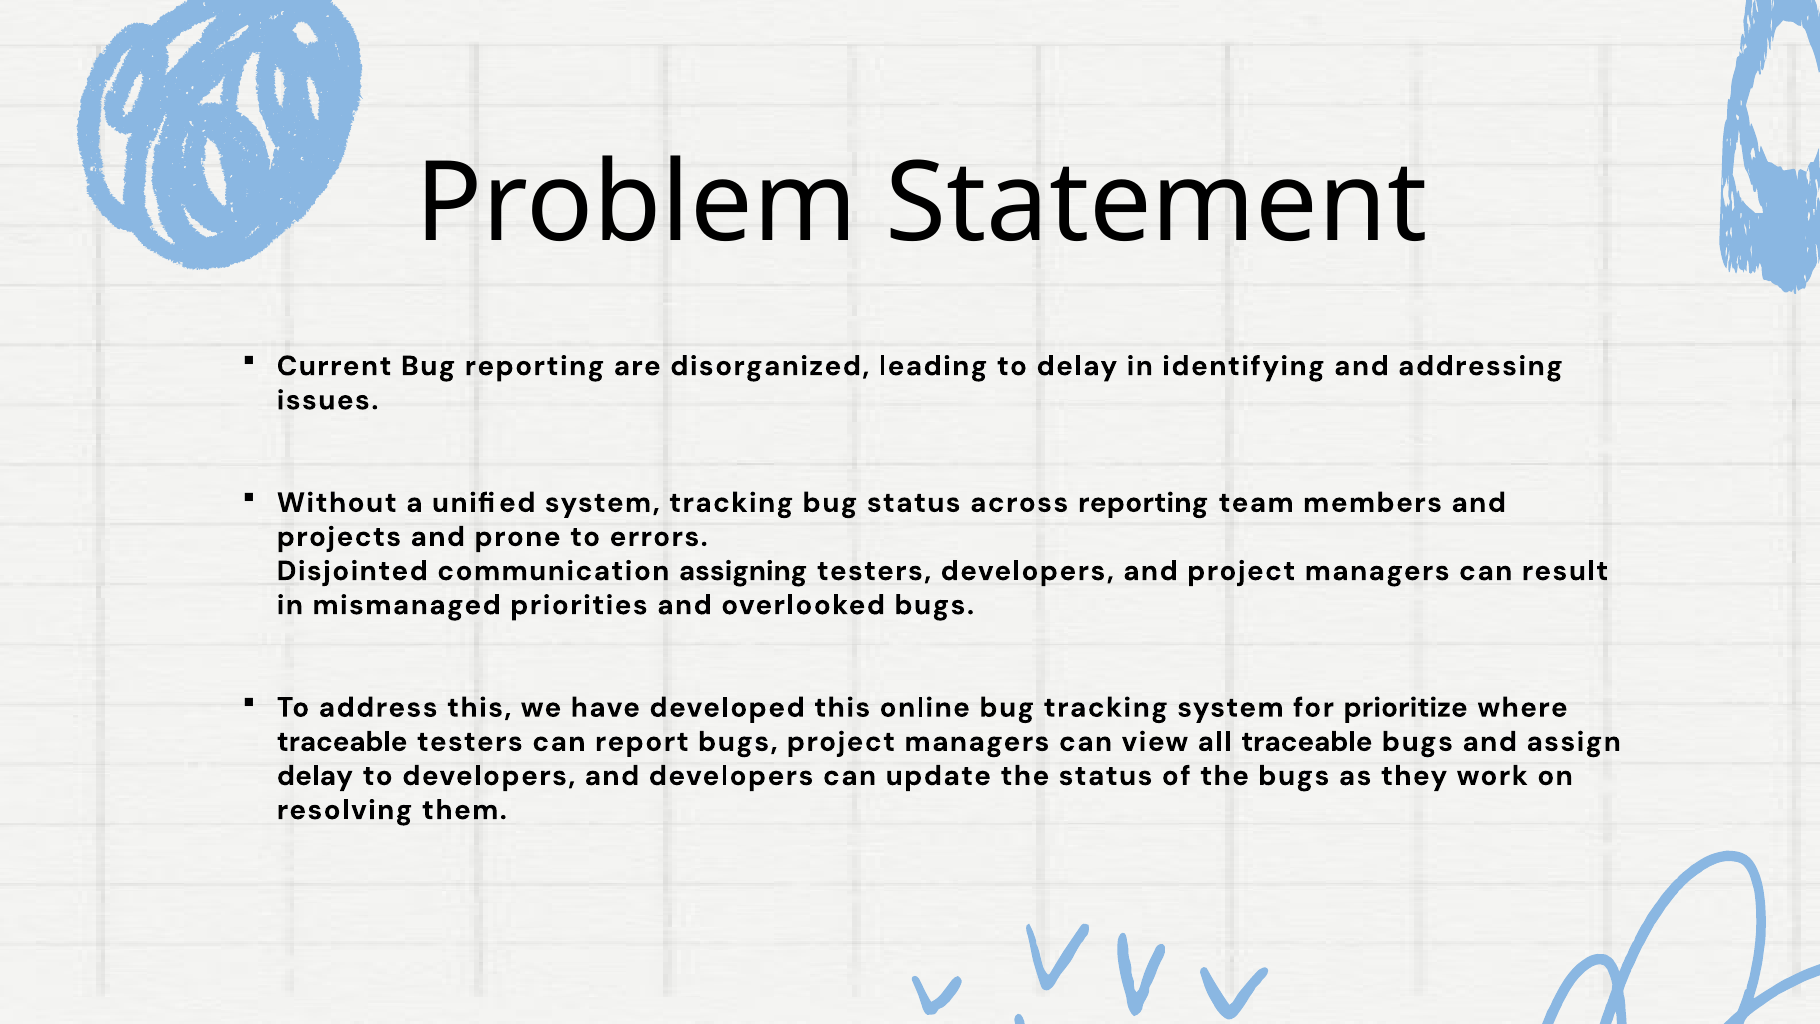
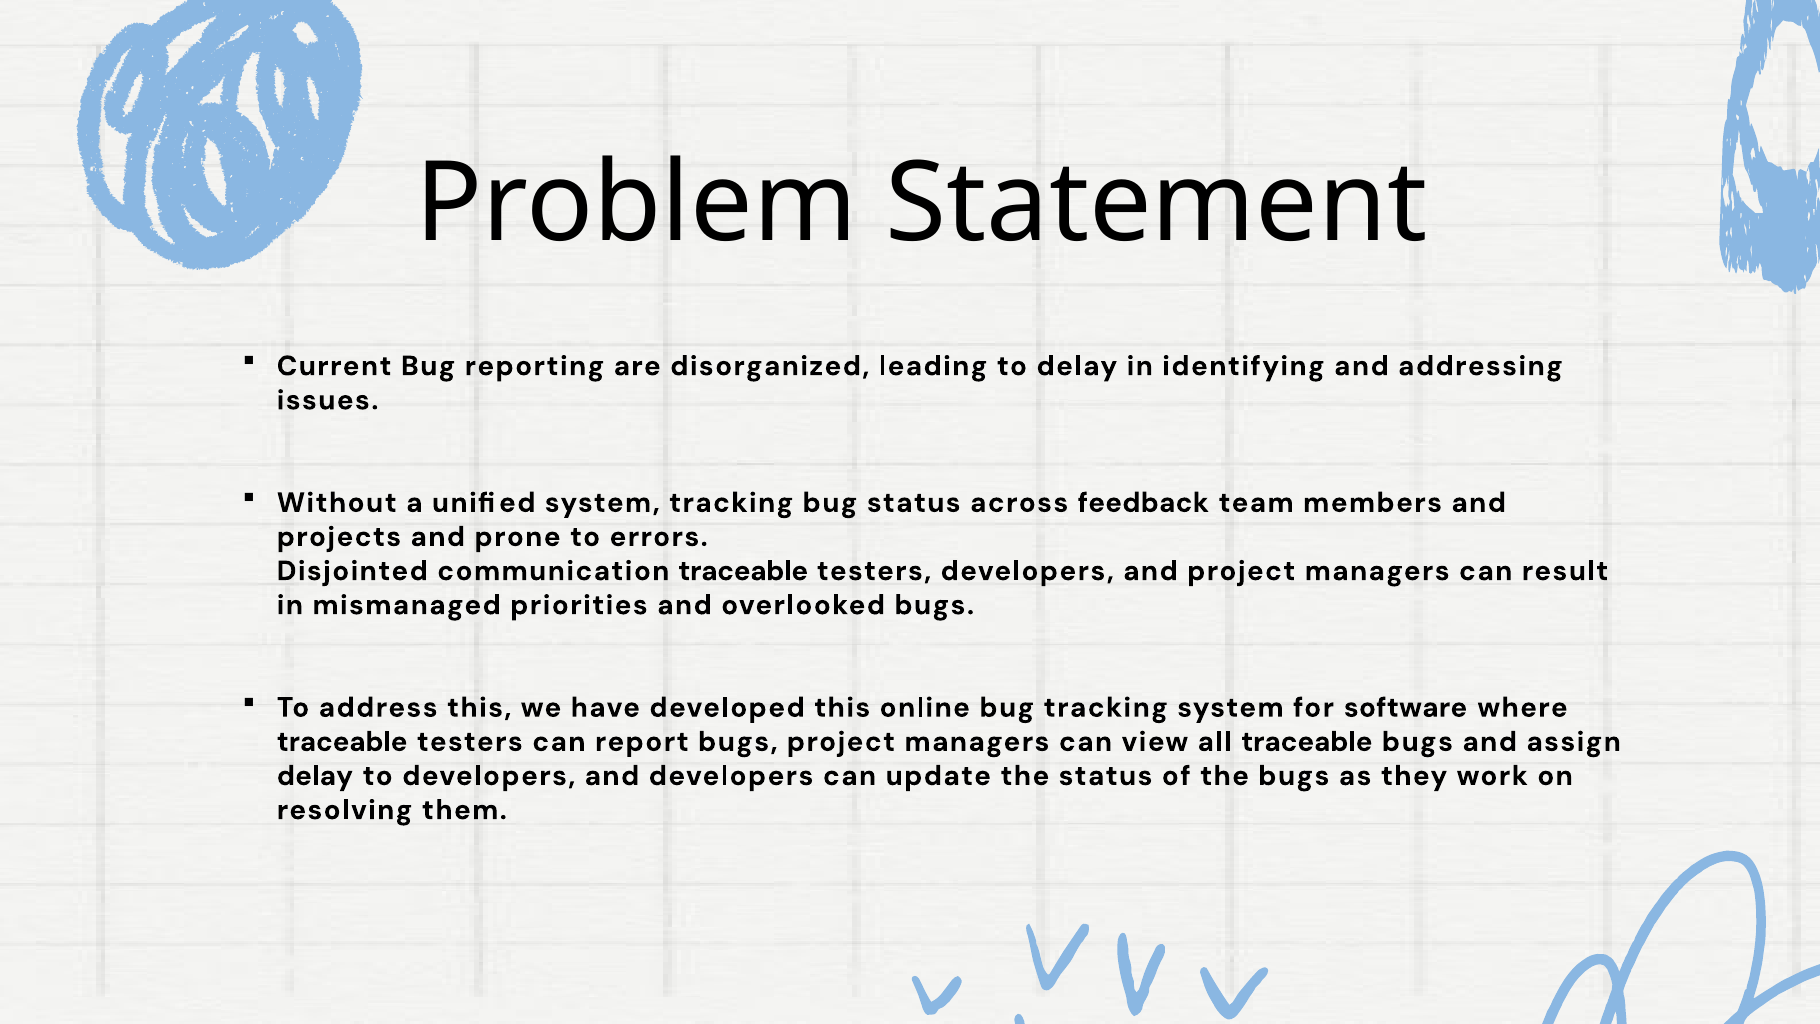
across reporting: reporting -> feedback (1143, 502)
communication assigning: assigning -> traceable (743, 571)
prioritize: prioritize -> software (1406, 707)
